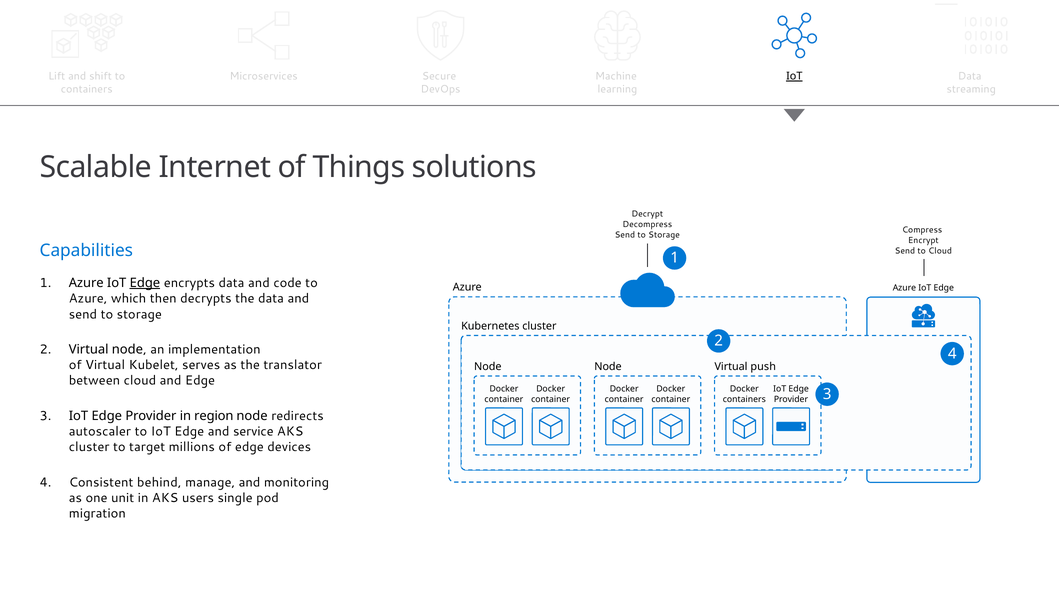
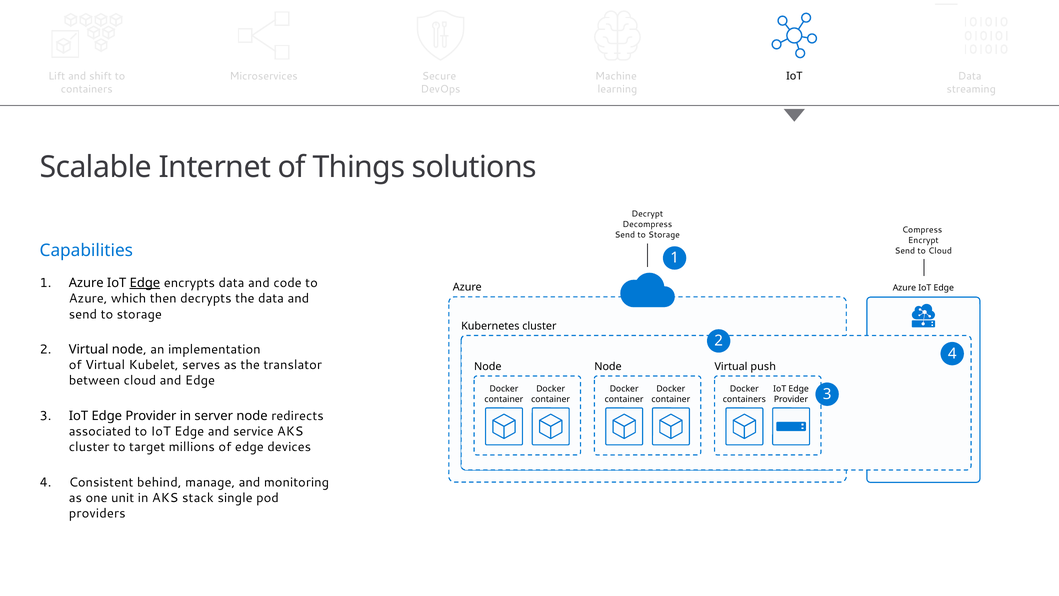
IoT underline: present -> none (794, 76)
region: region -> server (214, 416)
autoscaler: autoscaler -> associated (100, 431)
users: users -> stack (198, 498)
migration: migration -> providers (97, 513)
